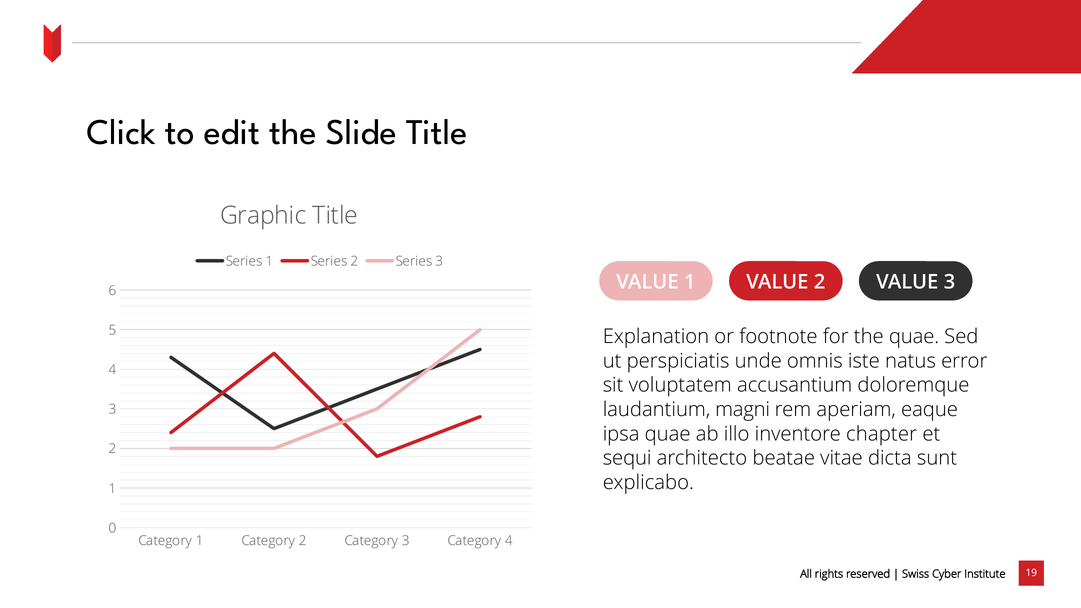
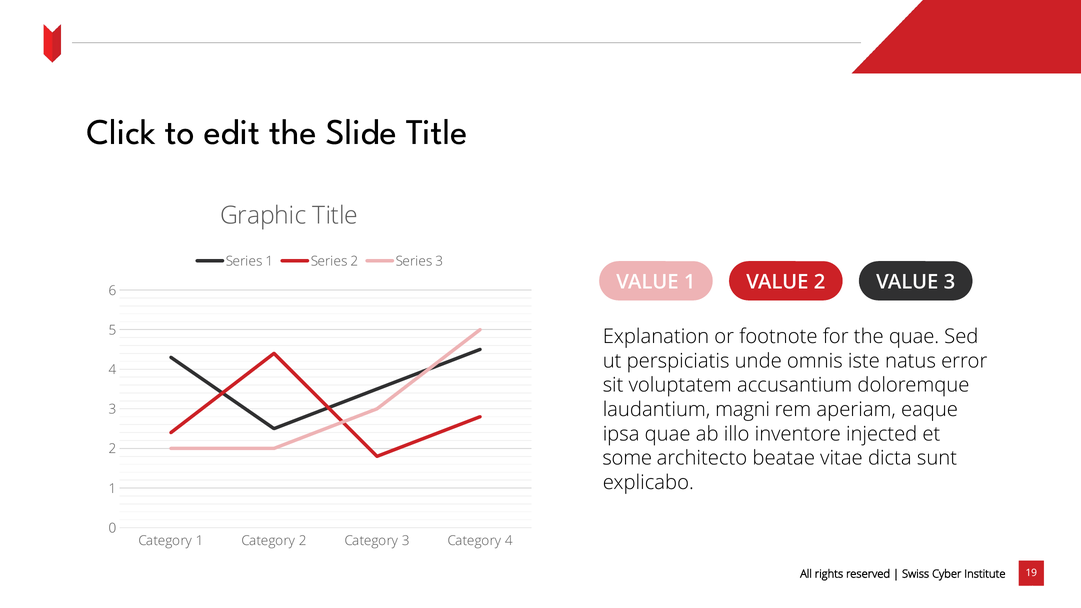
chapter: chapter -> injected (882, 434)
sequi: sequi -> some (627, 458)
